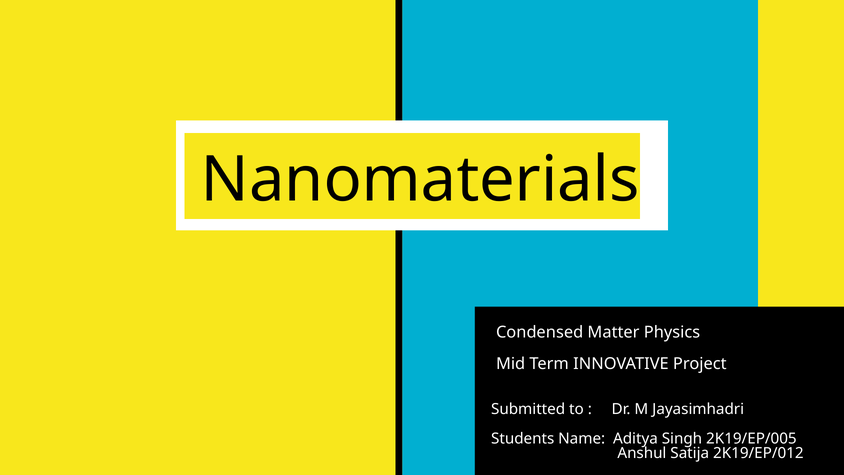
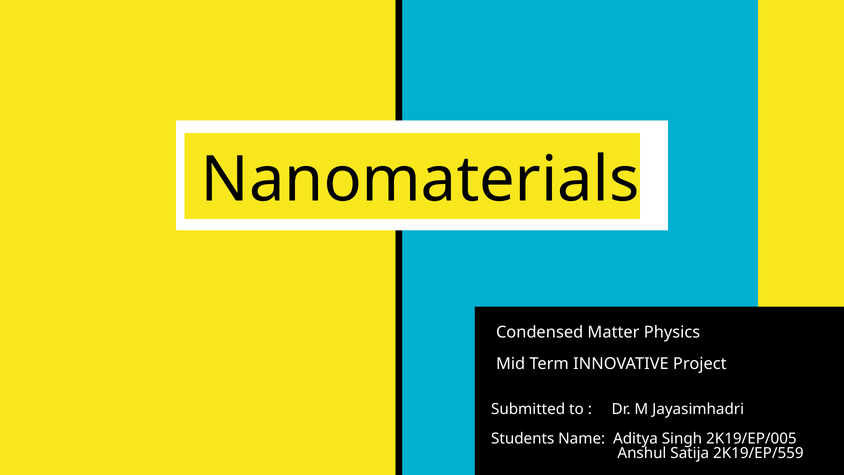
2K19/EP/012: 2K19/EP/012 -> 2K19/EP/559 (758, 453)
